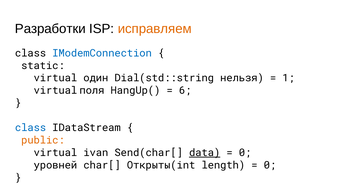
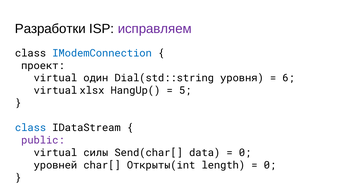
исправляем colour: orange -> purple (155, 29)
static: static -> проект (43, 66)
нельзя: нельзя -> уровня (242, 78)
1: 1 -> 6 (289, 78)
поля: поля -> xlsx (92, 91)
6: 6 -> 5 (185, 91)
public colour: orange -> purple (43, 140)
ivan: ivan -> силы (96, 153)
data underline: present -> none (205, 153)
